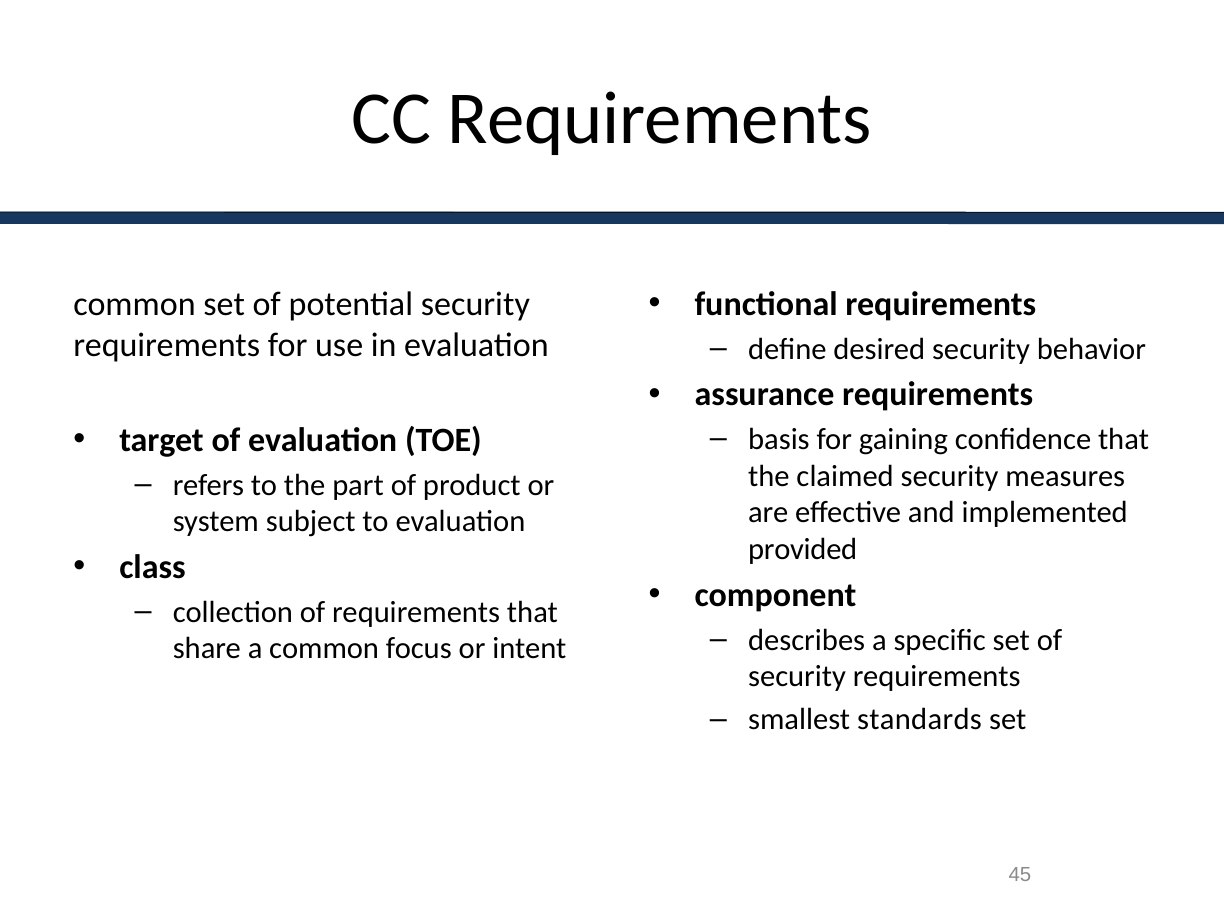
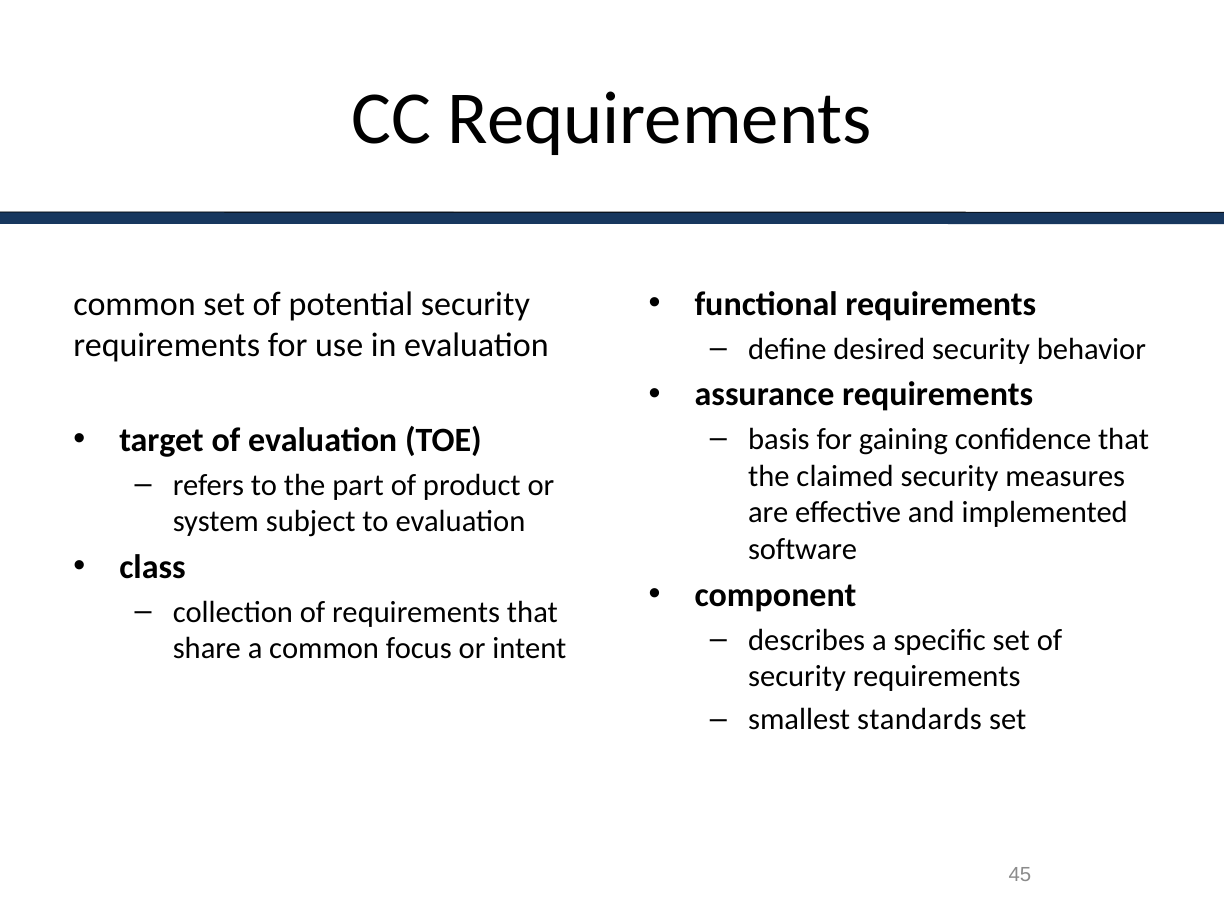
provided: provided -> software (803, 550)
